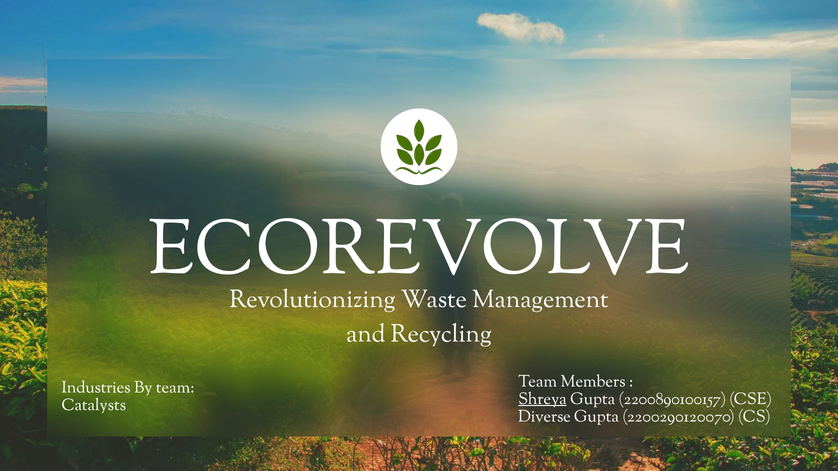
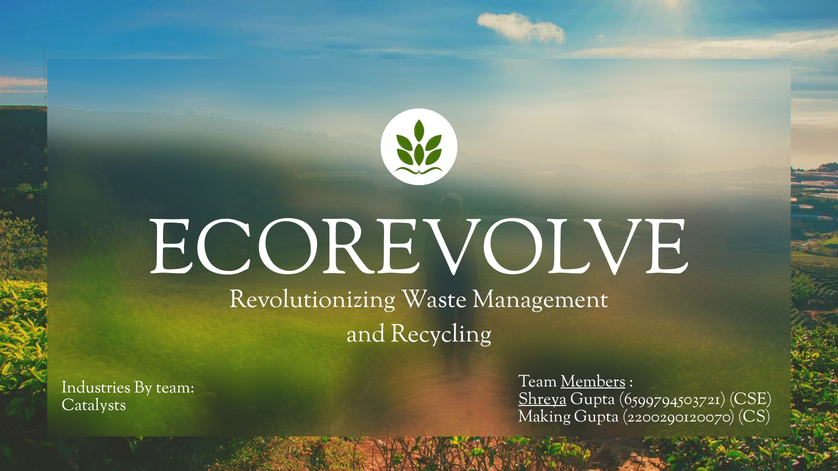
Members underline: none -> present (593, 381)
2200890100157: 2200890100157 -> 6599794503721 (672, 399)
Diverse: Diverse -> Making (544, 417)
